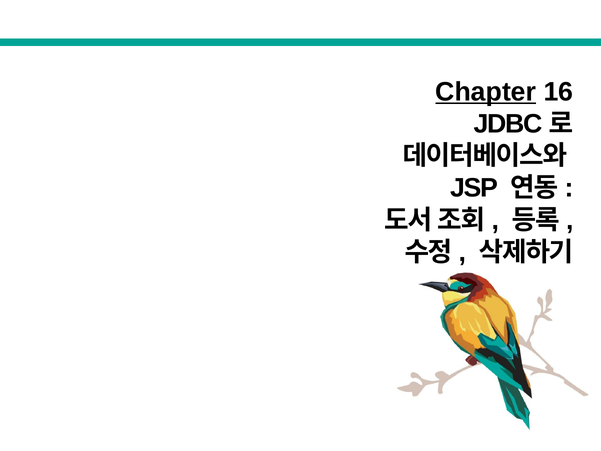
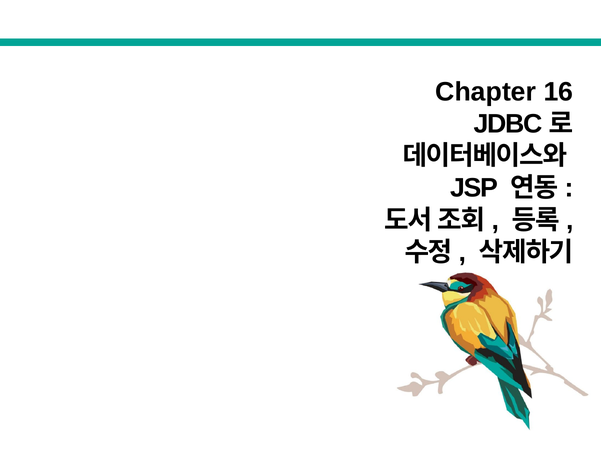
Chapter underline: present -> none (486, 92)
